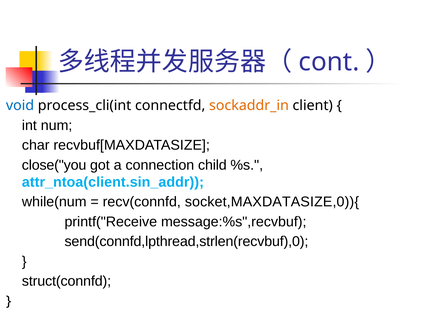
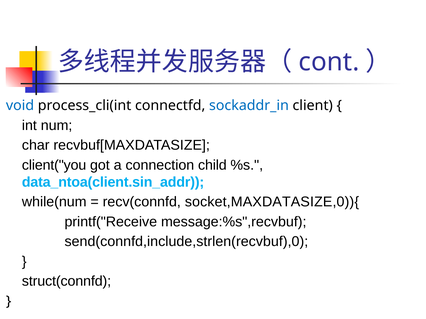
sockaddr_in colour: orange -> blue (249, 106)
close("you: close("you -> client("you (54, 165)
attr_ntoa(client.sin_addr: attr_ntoa(client.sin_addr -> data_ntoa(client.sin_addr (113, 182)
send(connfd,lpthread,strlen(recvbuf),0: send(connfd,lpthread,strlen(recvbuf),0 -> send(connfd,include,strlen(recvbuf),0 (186, 242)
